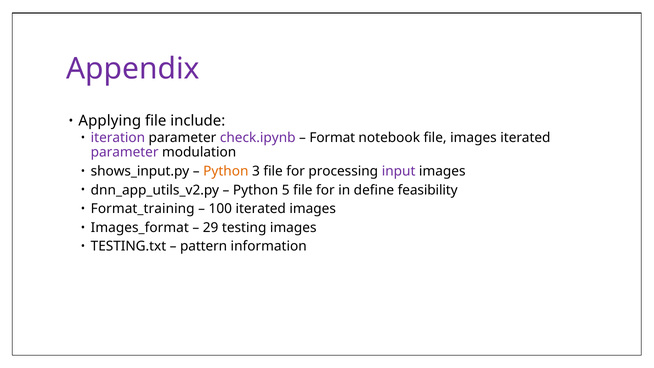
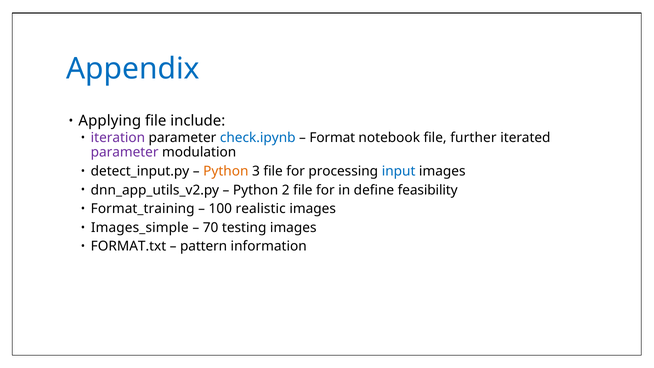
Appendix colour: purple -> blue (133, 69)
check.ipynb colour: purple -> blue (258, 138)
file images: images -> further (473, 138)
shows_input.py: shows_input.py -> detect_input.py (140, 171)
input colour: purple -> blue (399, 171)
5: 5 -> 2 (286, 190)
100 iterated: iterated -> realistic (261, 209)
Images_format: Images_format -> Images_simple (140, 228)
29: 29 -> 70 (211, 228)
TESTING.txt: TESTING.txt -> FORMAT.txt (128, 246)
